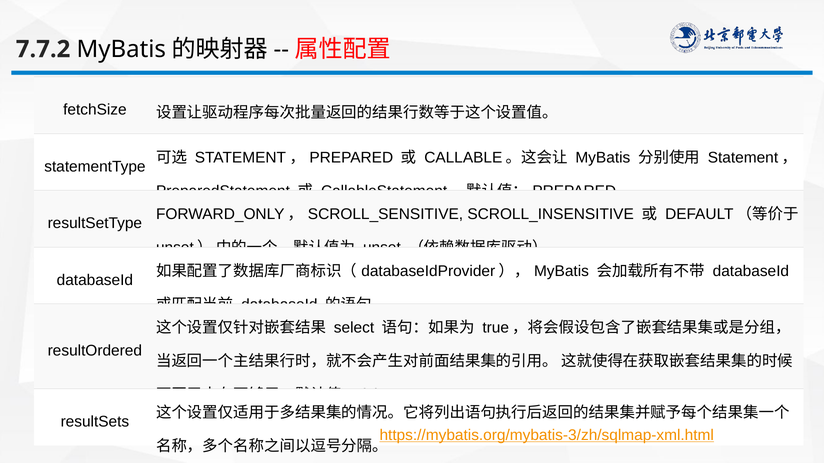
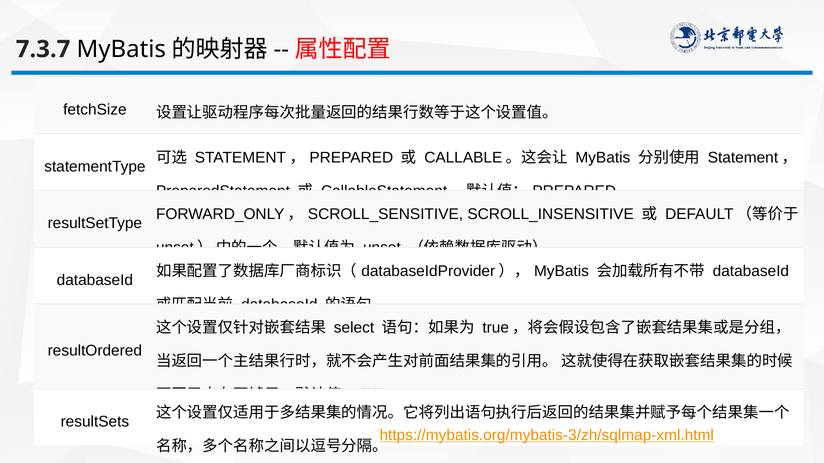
7.7.2: 7.7.2 -> 7.3.7 (43, 49)
